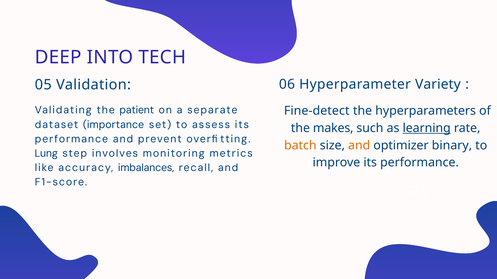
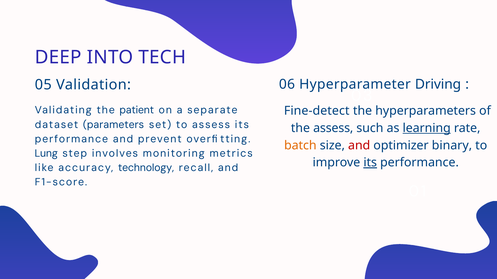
Variety: Variety -> Driving (438, 85)
importance: importance -> parameters (114, 125)
the makes: makes -> assess (333, 128)
and colour: orange -> red (359, 146)
its underline: none -> present (370, 163)
imbalances: imbalances -> technology (146, 168)
